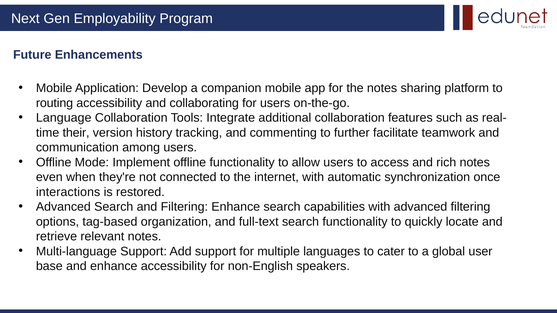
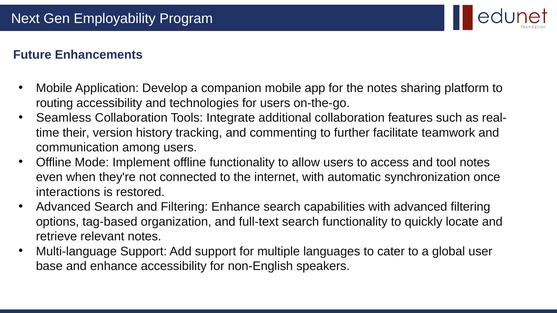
collaborating: collaborating -> technologies (204, 103)
Language: Language -> Seamless (64, 118)
rich: rich -> tool (446, 162)
